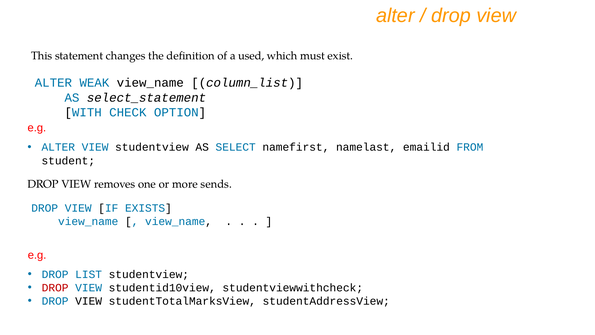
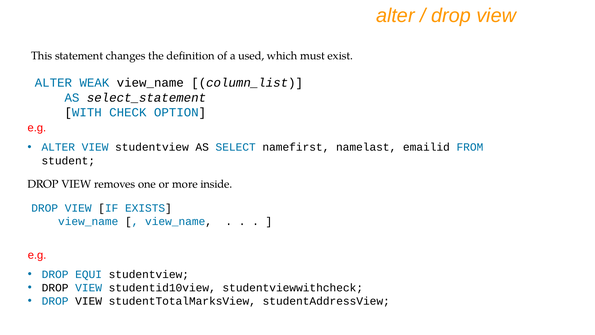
sends: sends -> inside (216, 184)
LIST: LIST -> EQUI (89, 274)
DROP colour: red -> black (55, 288)
